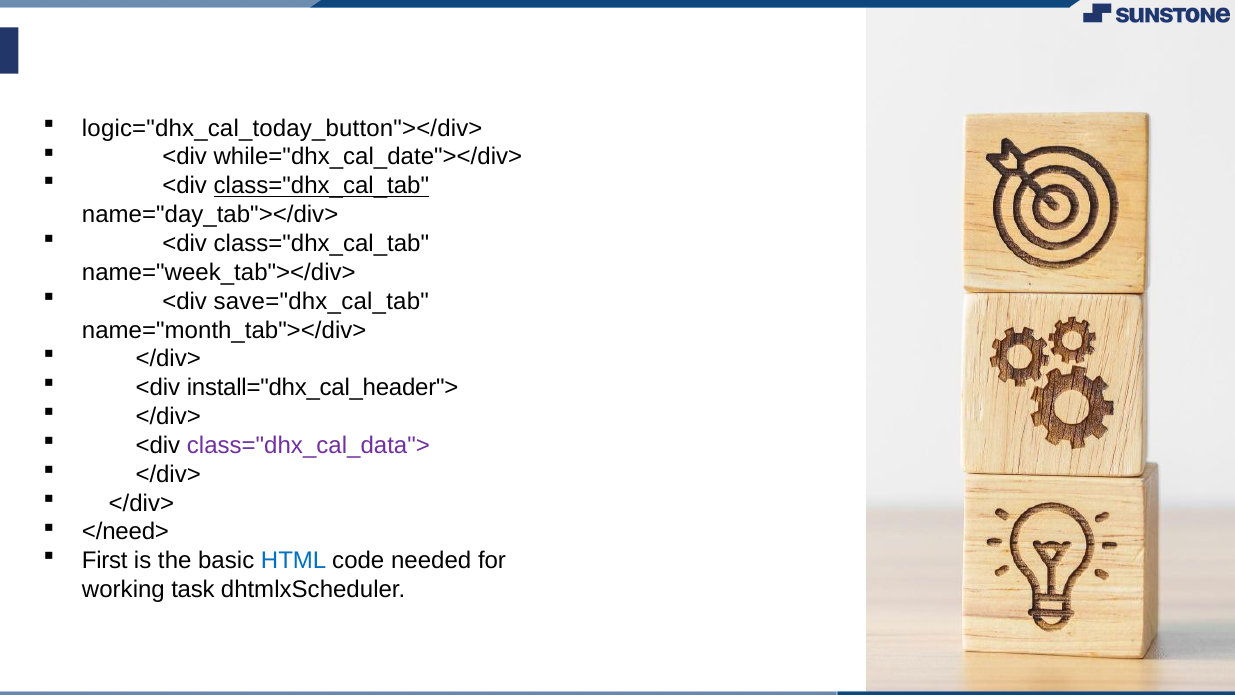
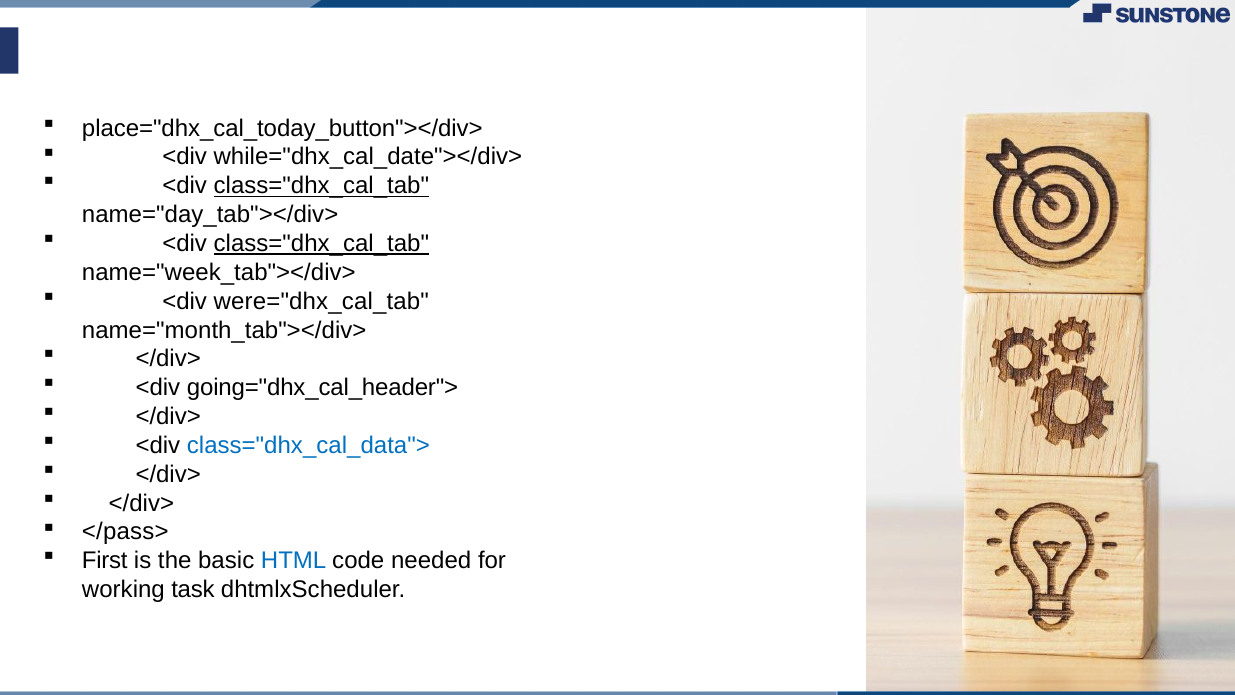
logic="dhx_cal_today_button"></div>: logic="dhx_cal_today_button"></div> -> place="dhx_cal_today_button"></div> (282, 128)
class="dhx_cal_tab underline: none -> present (321, 243)
save="dhx_cal_tab: save="dhx_cal_tab -> were="dhx_cal_tab (321, 301)
install="dhx_cal_header">: install="dhx_cal_header"> -> going="dhx_cal_header"> (323, 388)
class="dhx_cal_data"> colour: purple -> blue (308, 445)
</need>: </need> -> </pass> (125, 532)
